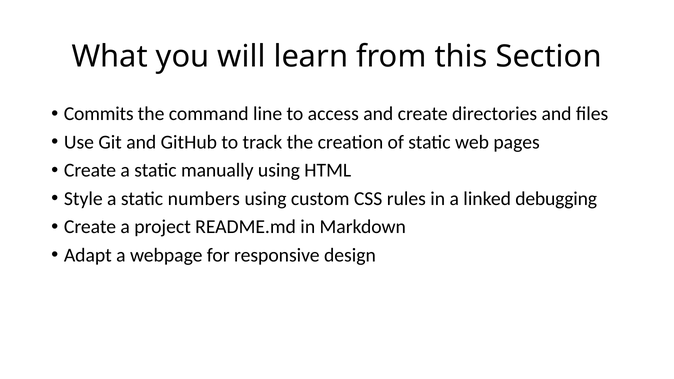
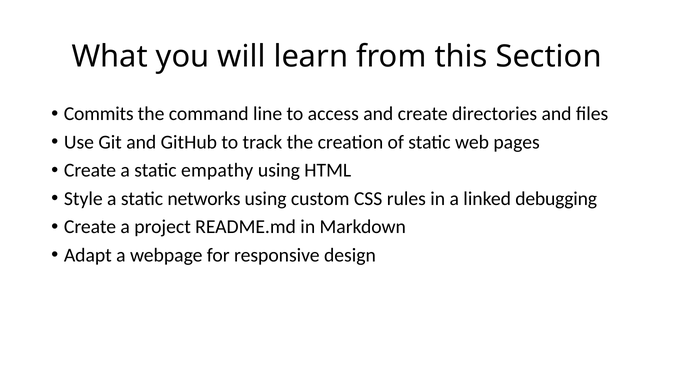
manually: manually -> empathy (217, 170)
numbers: numbers -> networks (204, 199)
